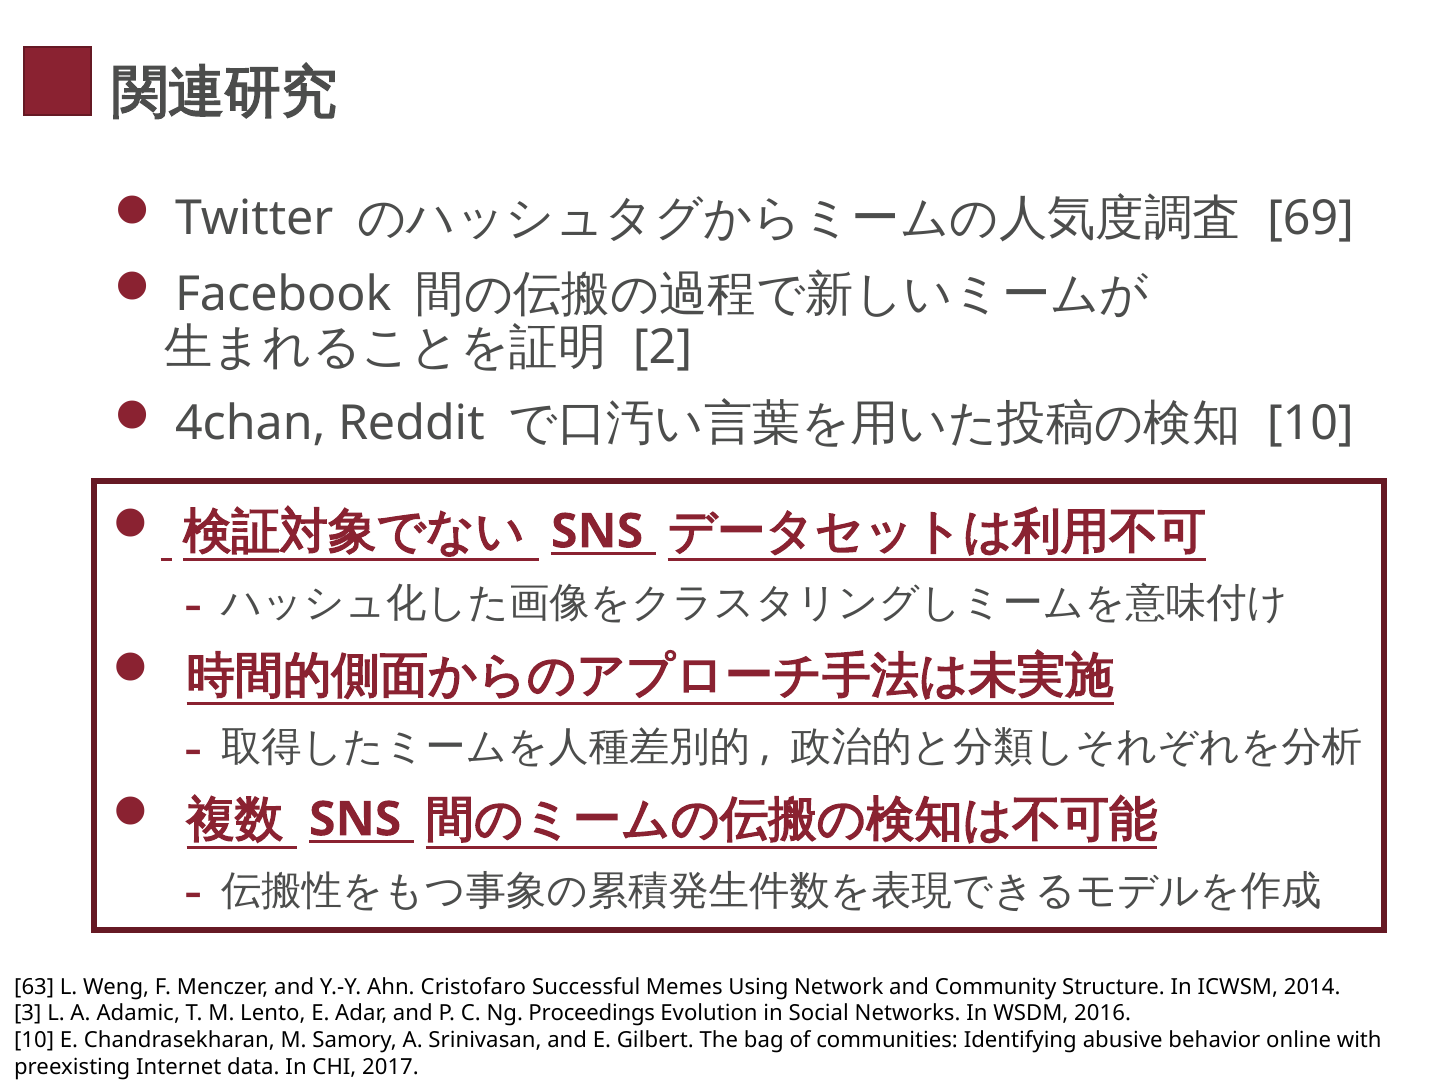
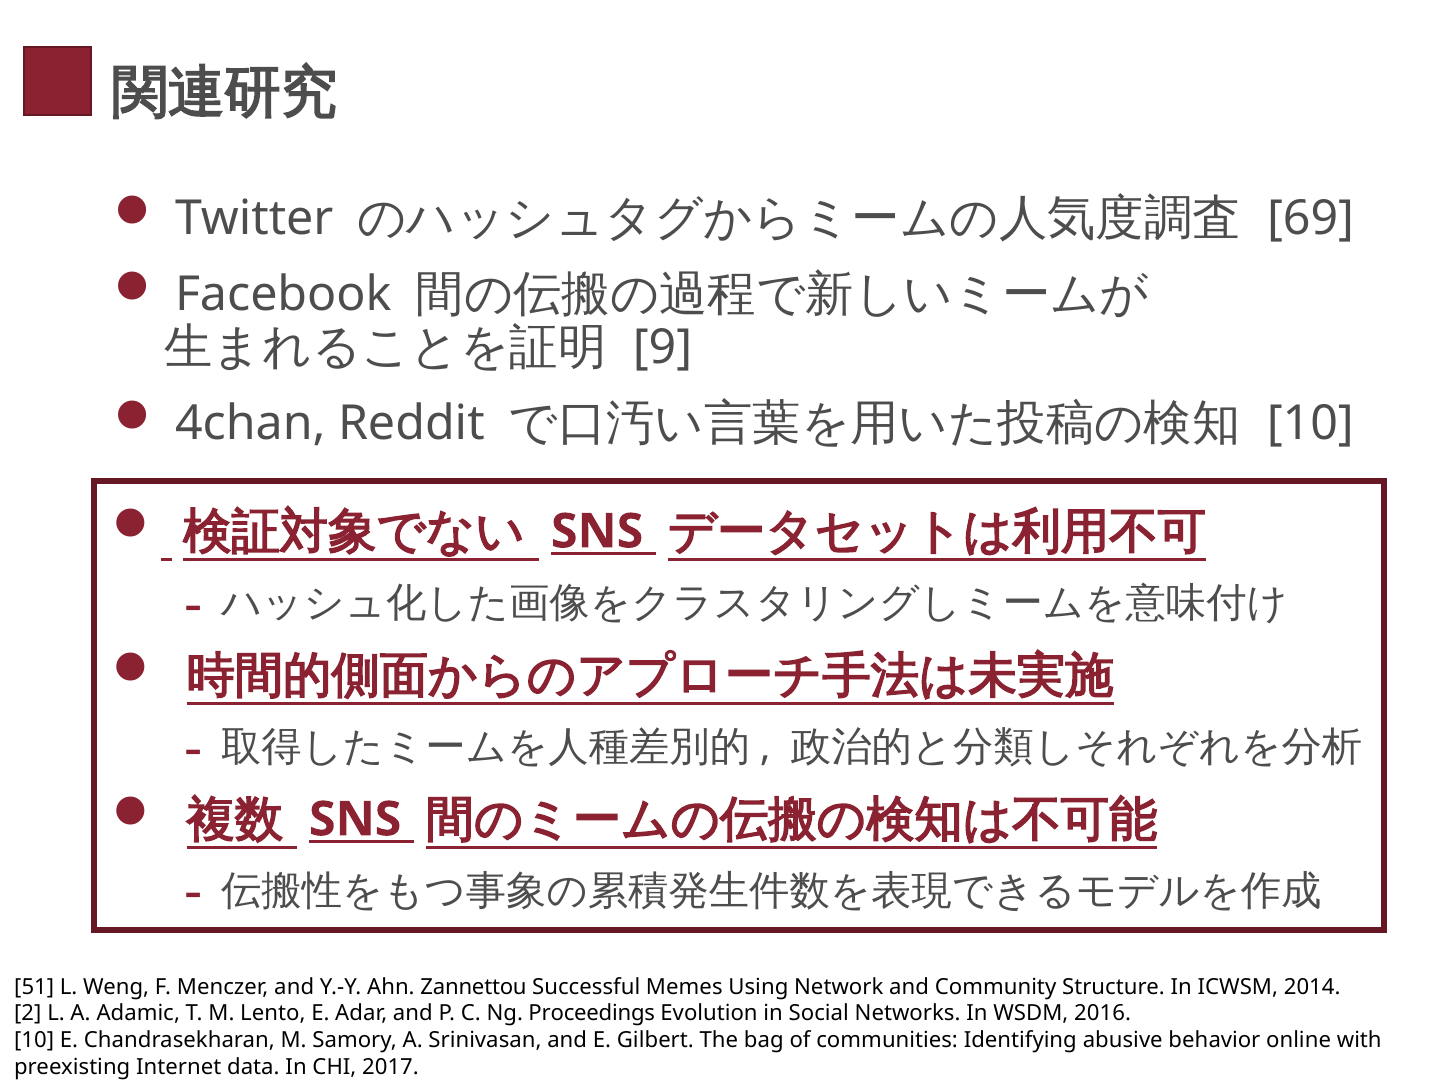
2: 2 -> 9 (663, 347)
63: 63 -> 51 (34, 987)
Cristofaro: Cristofaro -> Zannettou (474, 987)
3: 3 -> 2 (28, 1014)
